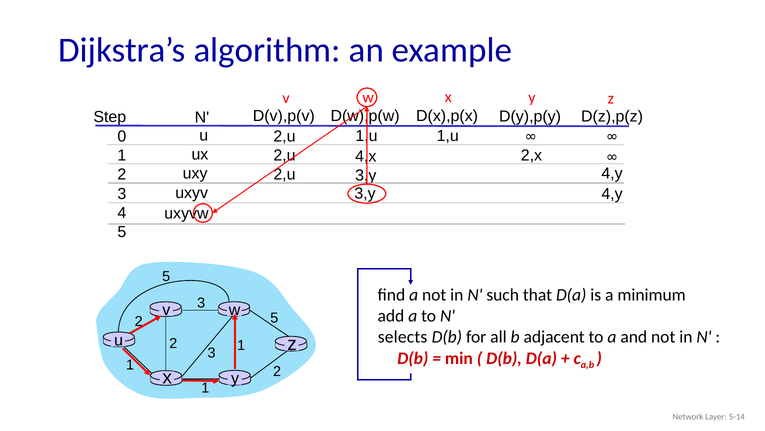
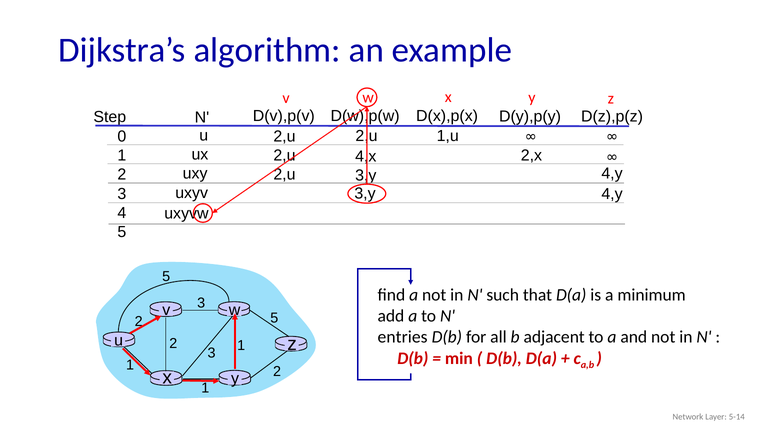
1,u: 1,u -> 2,u (366, 136)
selects: selects -> entries (403, 337)
